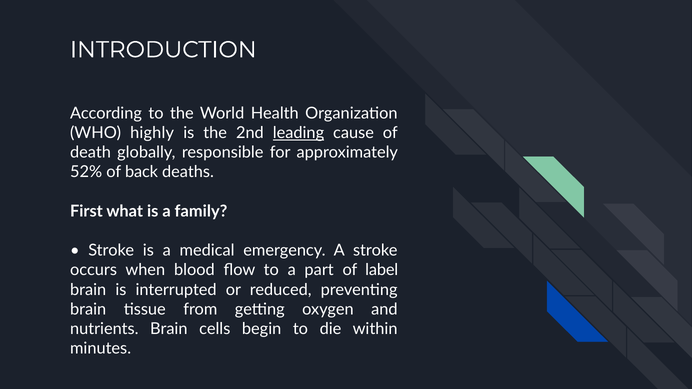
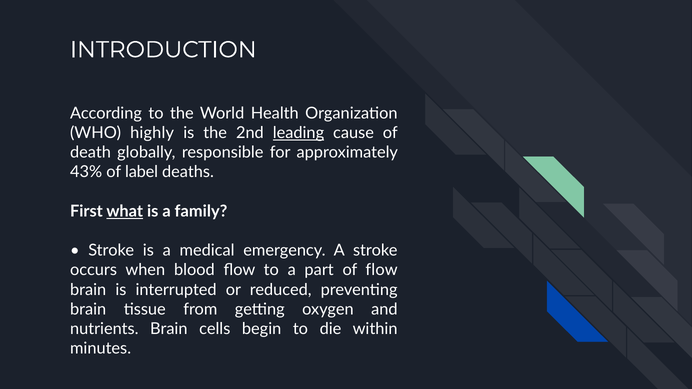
52%: 52% -> 43% (86, 172)
back: back -> label (142, 172)
what underline: none -> present (125, 211)
of label: label -> flow (382, 270)
